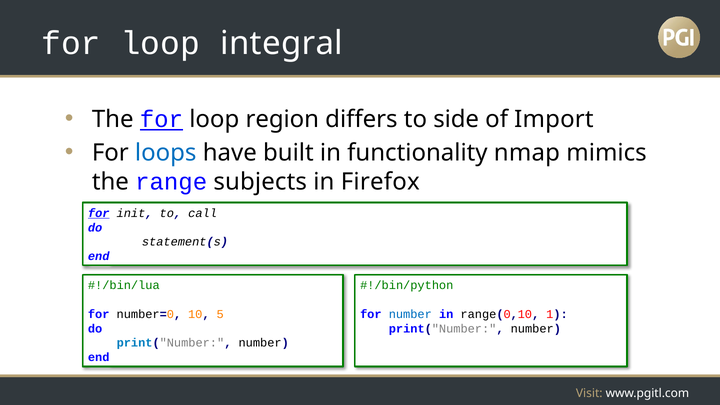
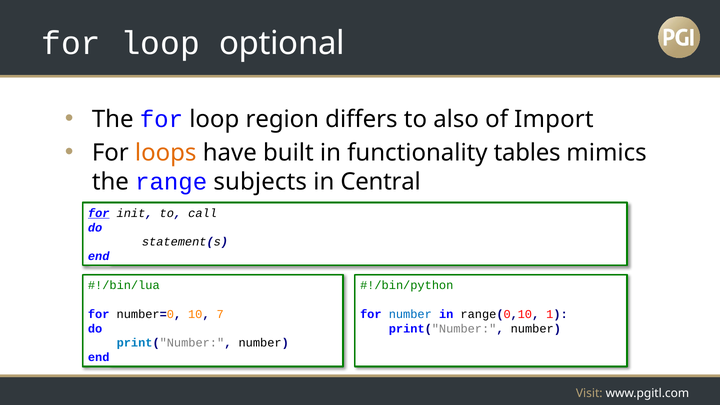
integral: integral -> optional (282, 43)
for underline: present -> none (161, 119)
side: side -> also (456, 119)
loops colour: blue -> orange (166, 153)
nmap: nmap -> tables (527, 153)
Firefox: Firefox -> Central (381, 182)
5: 5 -> 7 (220, 314)
